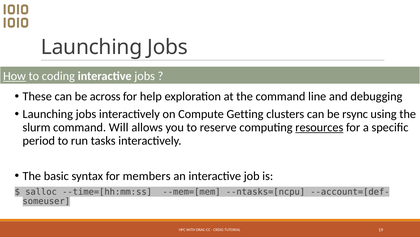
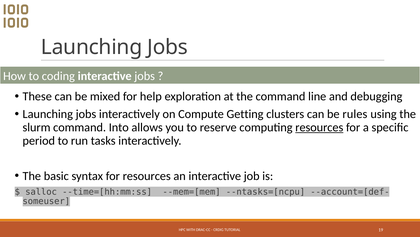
How underline: present -> none (14, 76)
across: across -> mixed (105, 96)
rsync: rsync -> rules (355, 114)
Will: Will -> Into (119, 127)
for members: members -> resources (147, 175)
